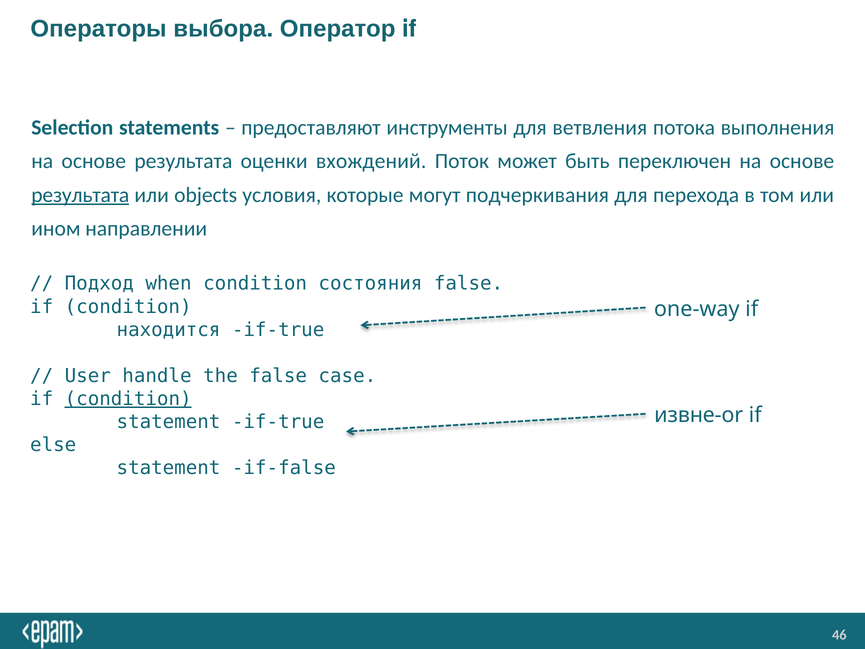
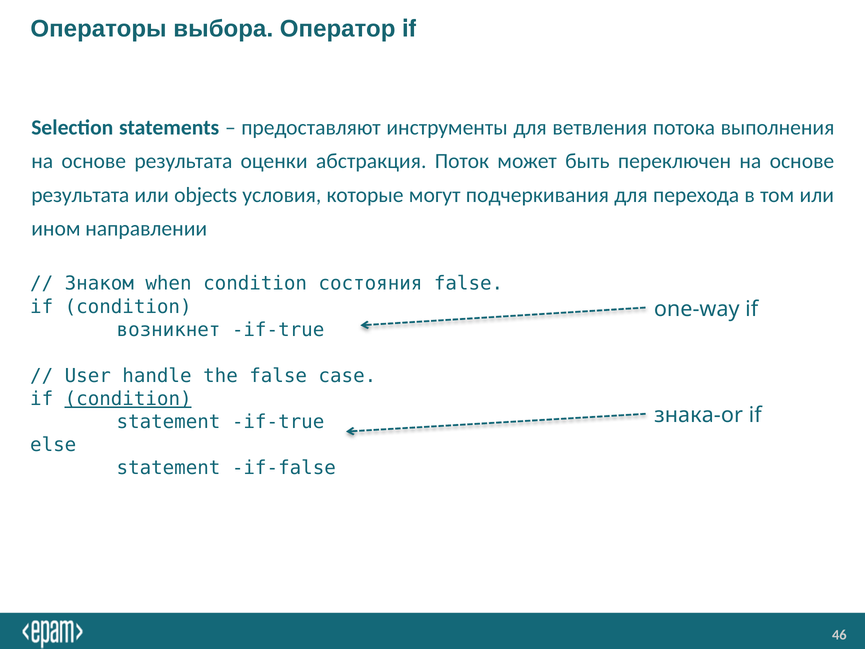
вхождений: вхождений -> абстракция (371, 161)
результата underline: present -> none (80, 195)
Подход: Подход -> Знаком (99, 284)
находится: находится -> возникнет (169, 330)
извне-or: извне-or -> знака-or (699, 415)
